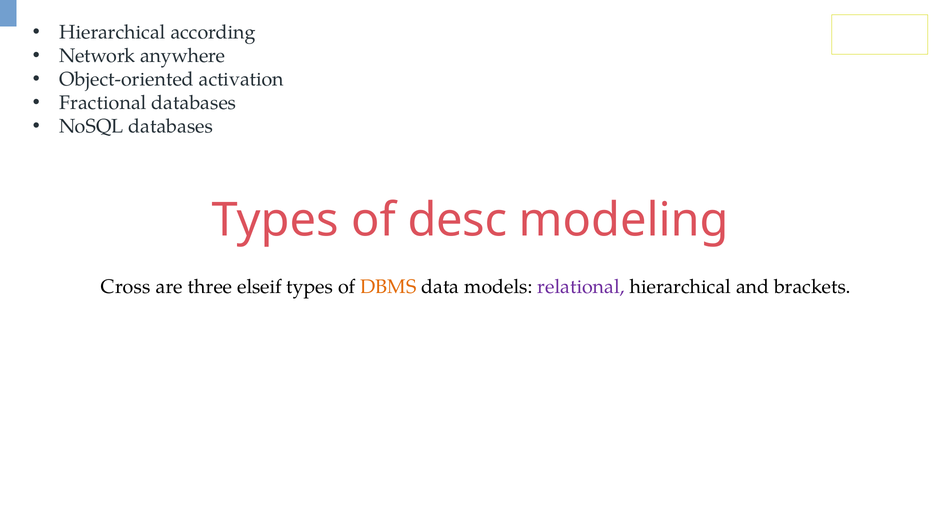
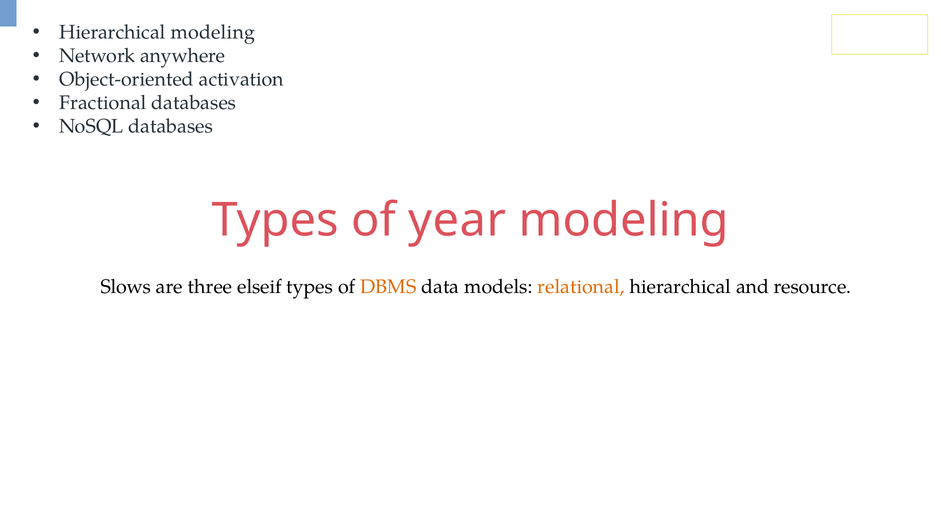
Hierarchical according: according -> modeling (213, 32)
desc: desc -> year (457, 221)
Cross: Cross -> Slows (126, 287)
relational colour: purple -> orange (581, 287)
brackets: brackets -> resource (813, 287)
